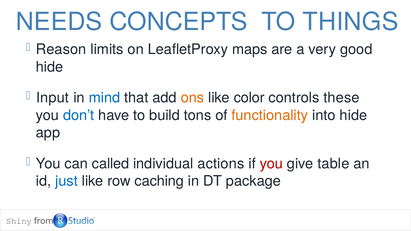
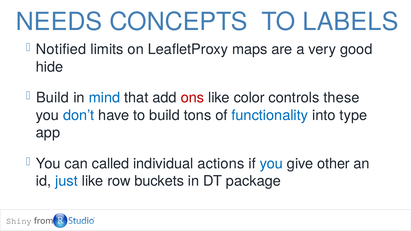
THINGS: THINGS -> LABELS (350, 22)
Reason: Reason -> Notified (61, 50)
Input: Input -> Build (53, 98)
ons colour: orange -> red (192, 98)
functionality colour: orange -> blue (270, 115)
into hide: hide -> type (353, 115)
you colour: red -> blue (271, 164)
table: table -> other (334, 164)
caching: caching -> buckets (159, 181)
